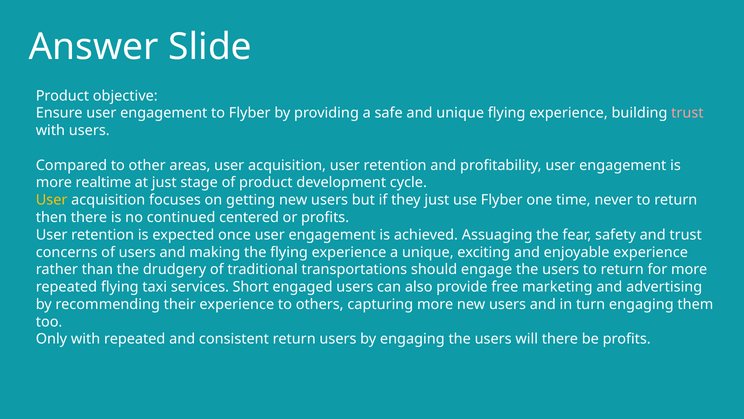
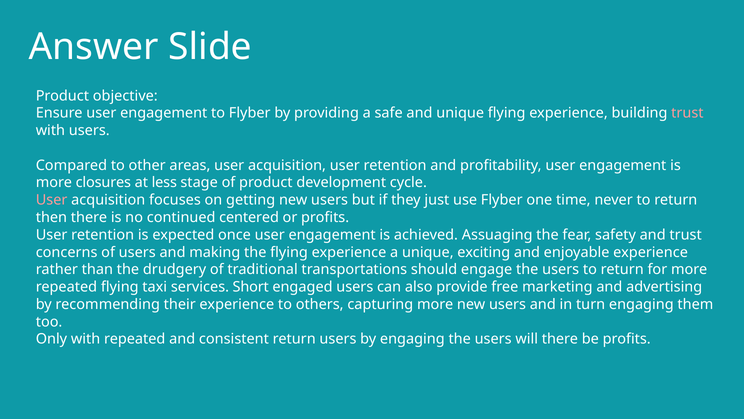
realtime: realtime -> closures (103, 182)
at just: just -> less (164, 182)
User colour: yellow -> pink (52, 200)
